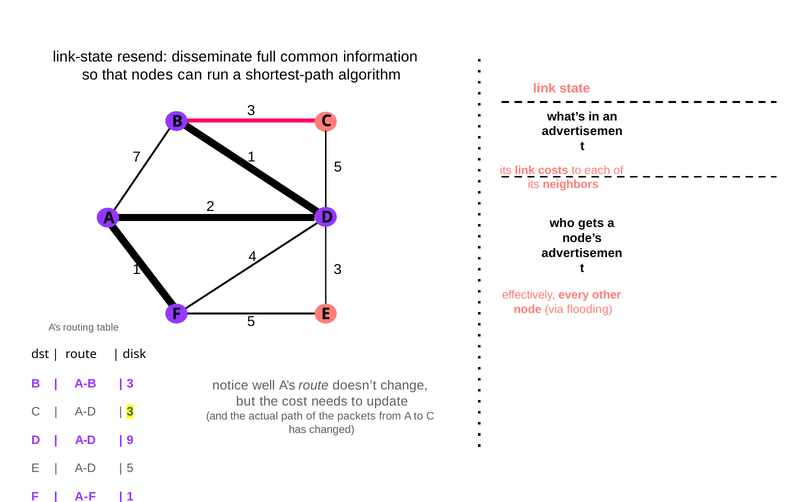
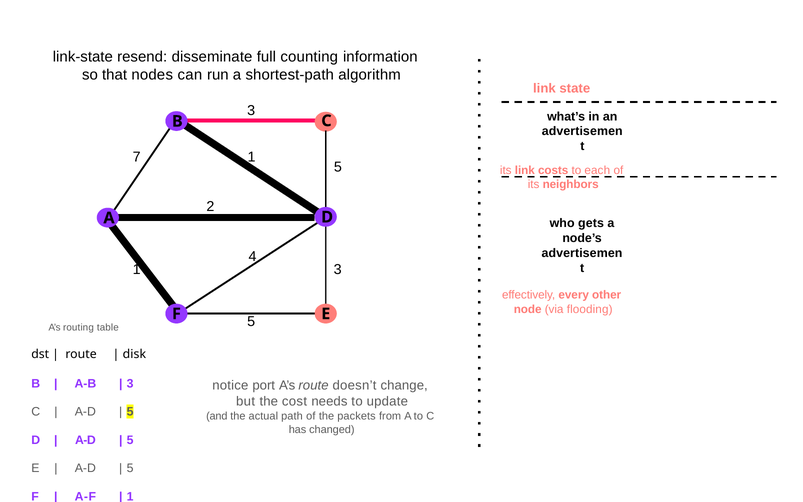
common: common -> counting (309, 57)
well: well -> port (264, 385)
3: 3 -> 5 (130, 412)
9: 9 -> 5 (130, 440)
